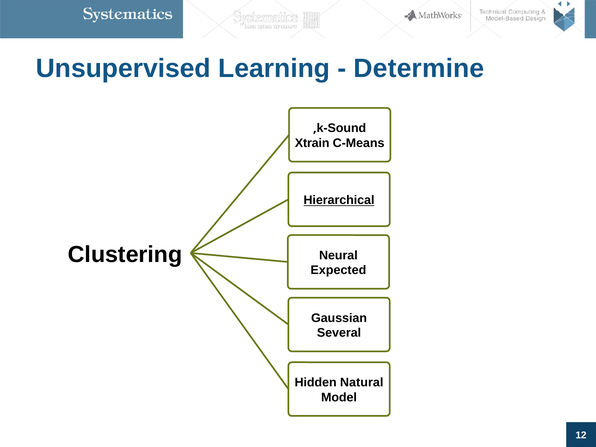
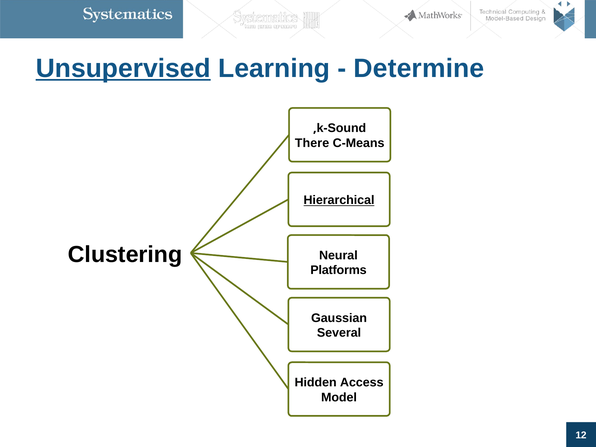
Unsupervised underline: none -> present (123, 68)
Xtrain: Xtrain -> There (312, 143)
Expected: Expected -> Platforms (339, 270)
Natural: Natural -> Access (362, 382)
